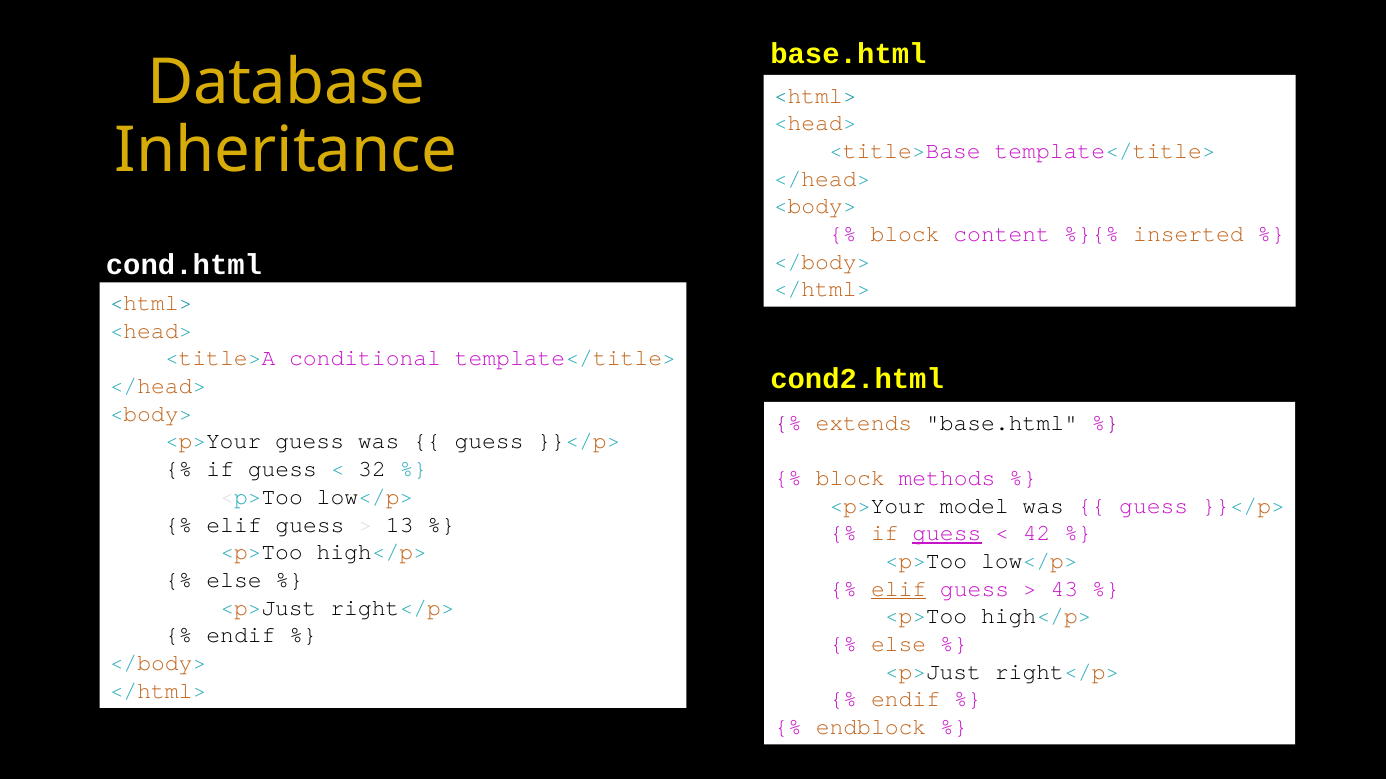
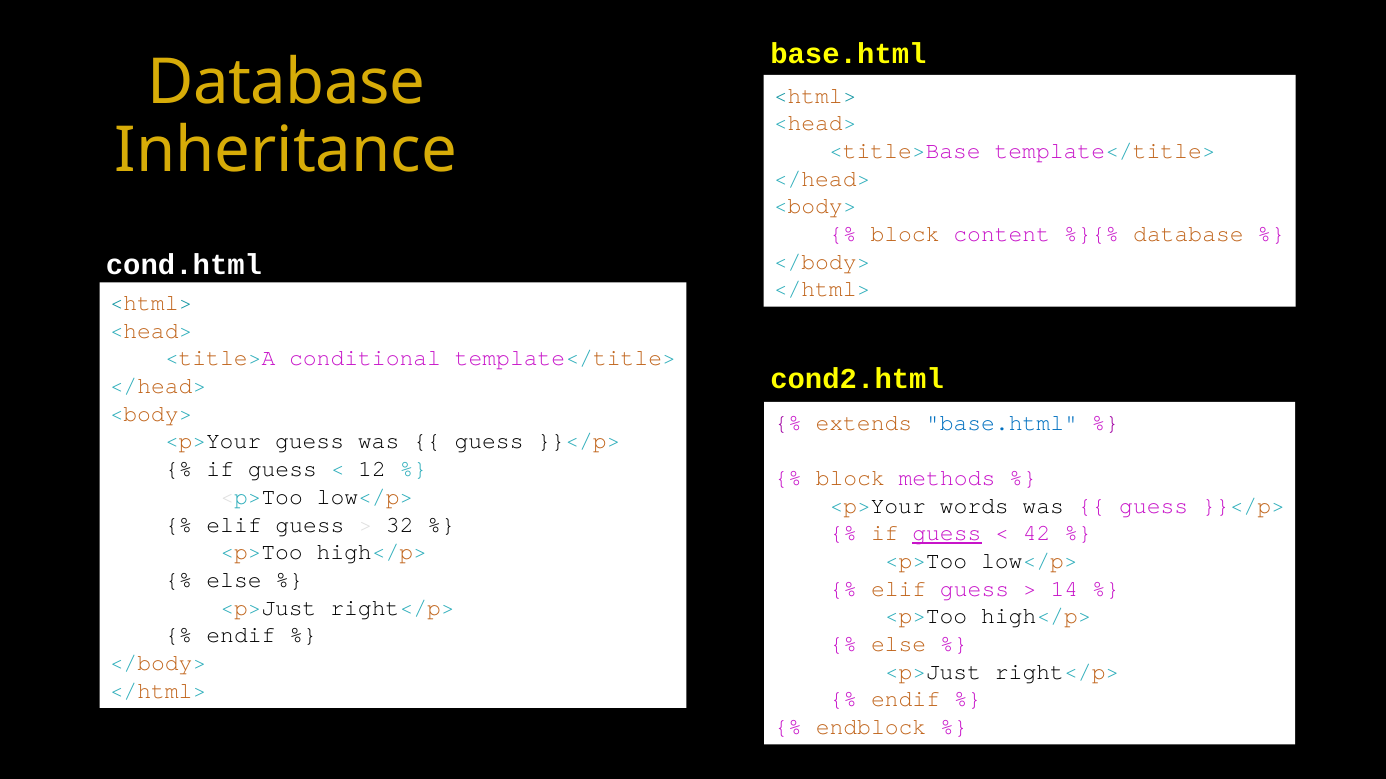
inserted: inserted -> database (1188, 234)
base.html colour: black -> blue (1002, 423)
32: 32 -> 12 (372, 469)
model: model -> words (974, 506)
13: 13 -> 32 (400, 525)
elif underline: present -> none (899, 589)
43: 43 -> 14 (1064, 589)
